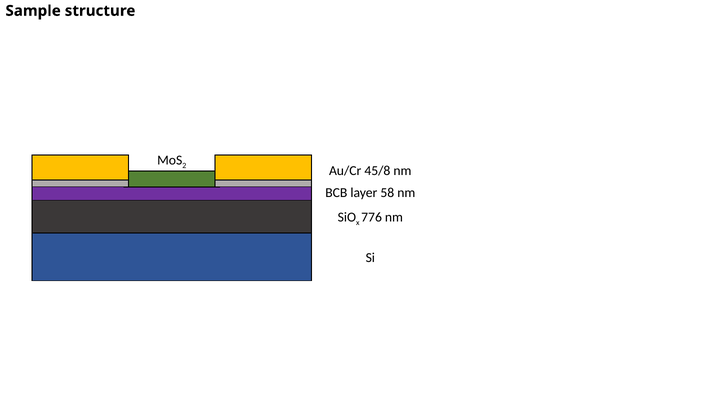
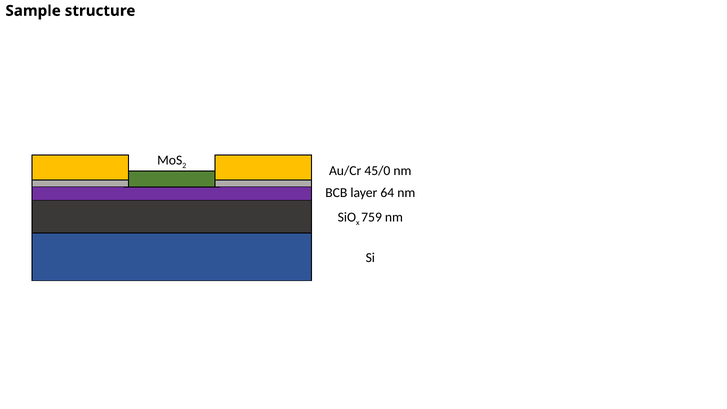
45/8: 45/8 -> 45/0 (377, 171)
58: 58 -> 64 (387, 193)
776: 776 -> 759 (372, 217)
